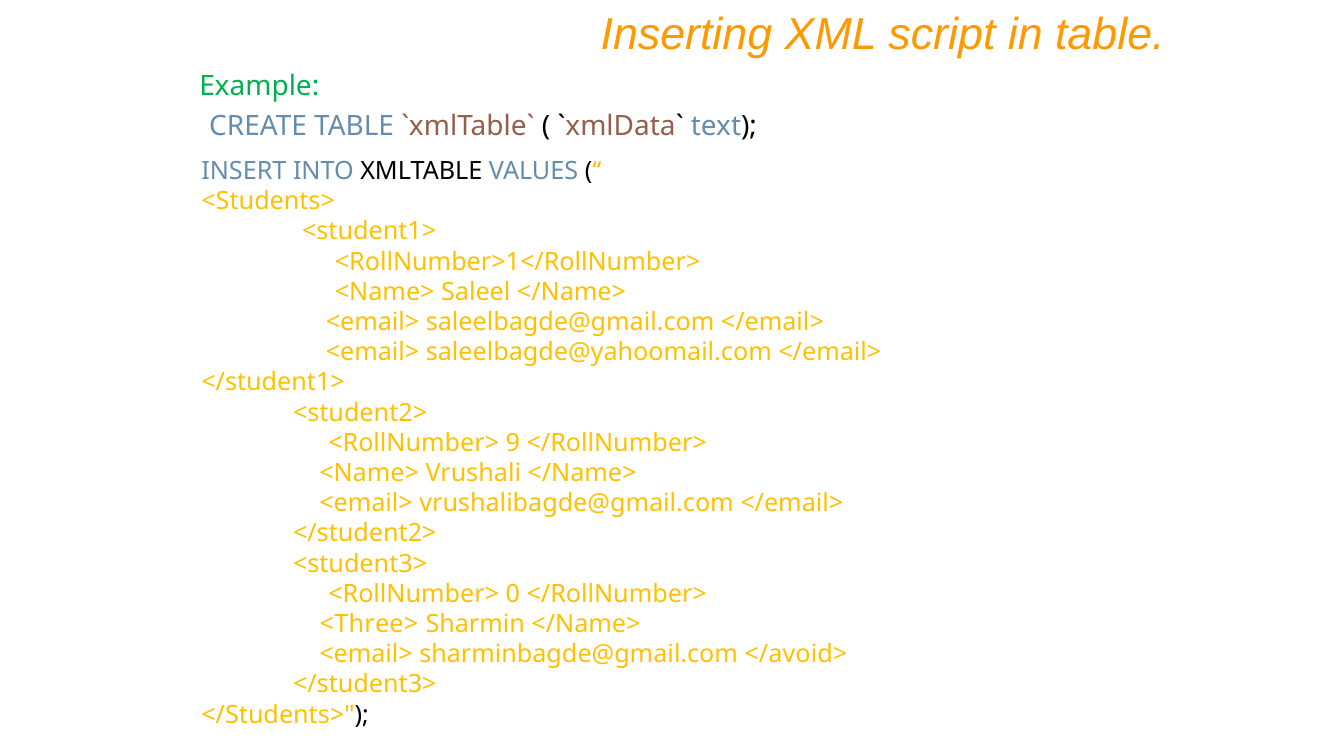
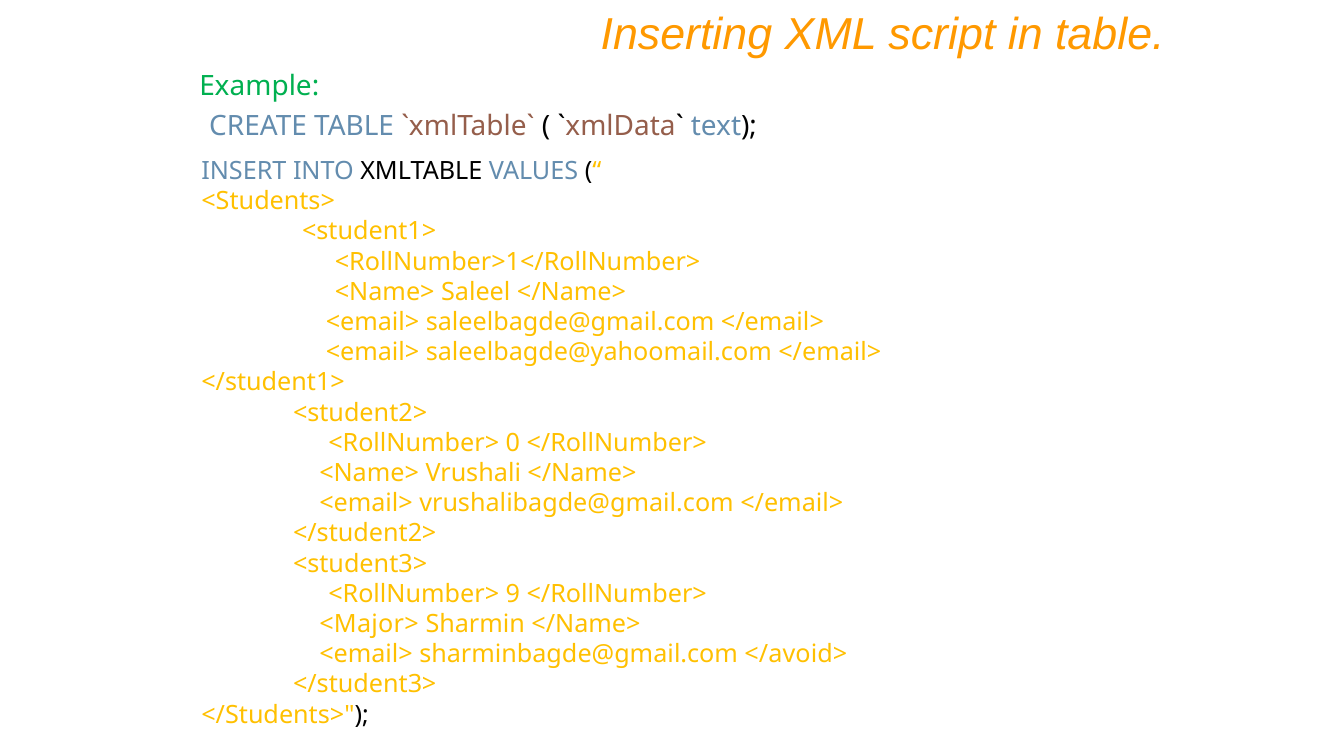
9: 9 -> 0 (513, 443)
0: 0 -> 9 (513, 594)
<Three>: <Three> -> <Major> (369, 625)
